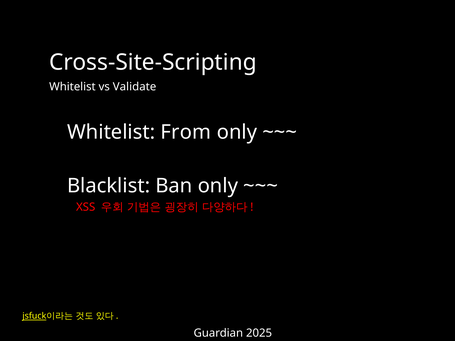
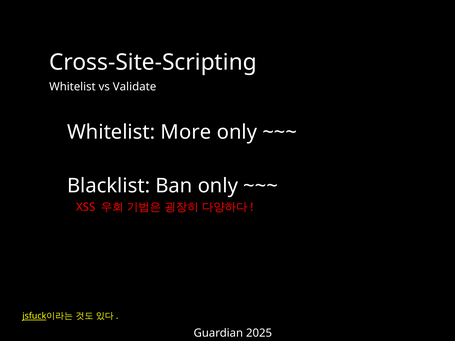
From: From -> More (186, 132)
